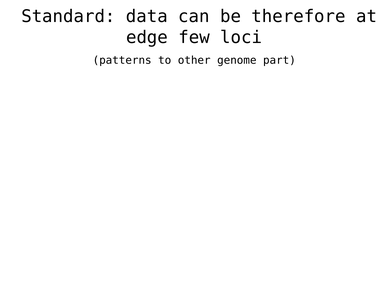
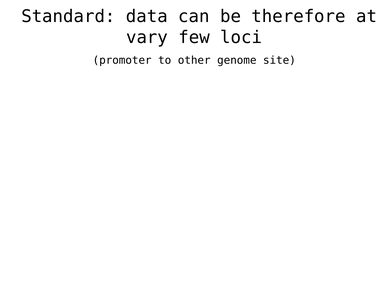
edge: edge -> vary (147, 37)
patterns: patterns -> promoter (122, 60)
part: part -> site (279, 60)
